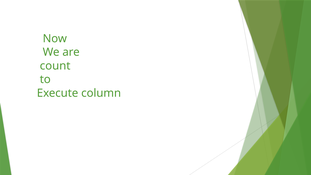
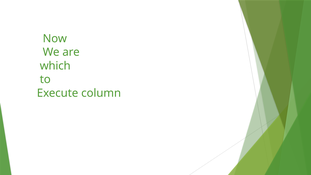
count: count -> which (55, 66)
